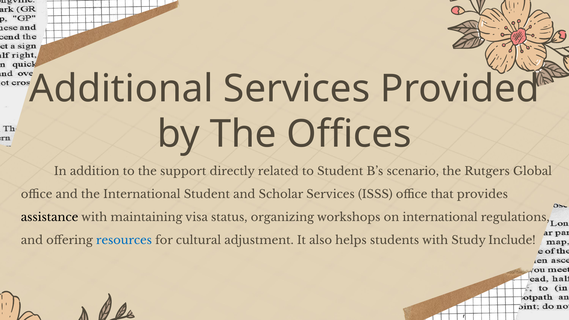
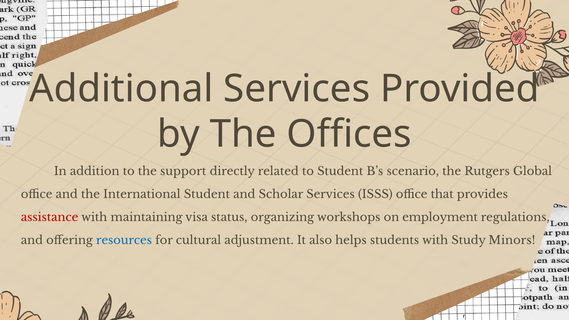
assistance colour: black -> red (50, 217)
on international: international -> employment (440, 217)
Include: Include -> Minors (512, 240)
